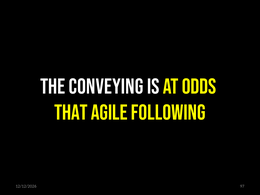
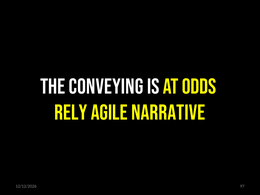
THAT: THAT -> RELY (71, 113)
FOLLOWING: FOLLOWING -> NARRATIVE (168, 113)
